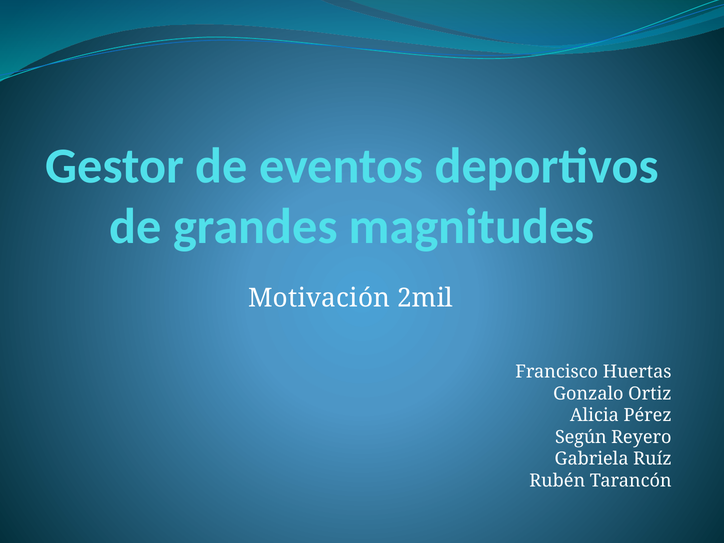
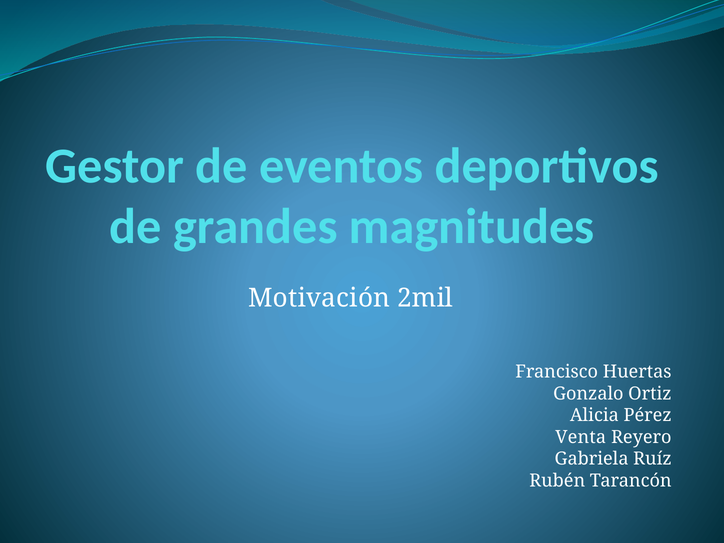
Según: Según -> Venta (581, 437)
